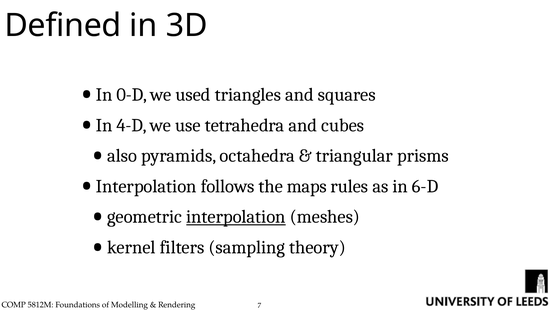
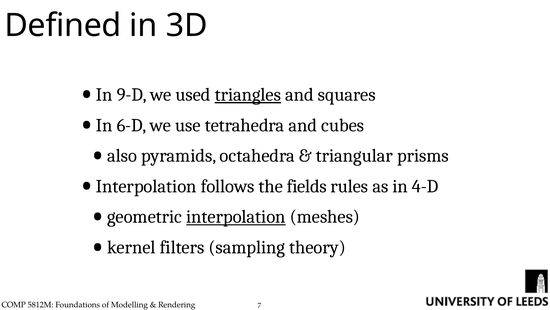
0-D: 0-D -> 9-D (132, 94)
triangles underline: none -> present (248, 94)
4-D: 4-D -> 6-D (132, 125)
maps: maps -> fields (307, 186)
6-D: 6-D -> 4-D (425, 186)
